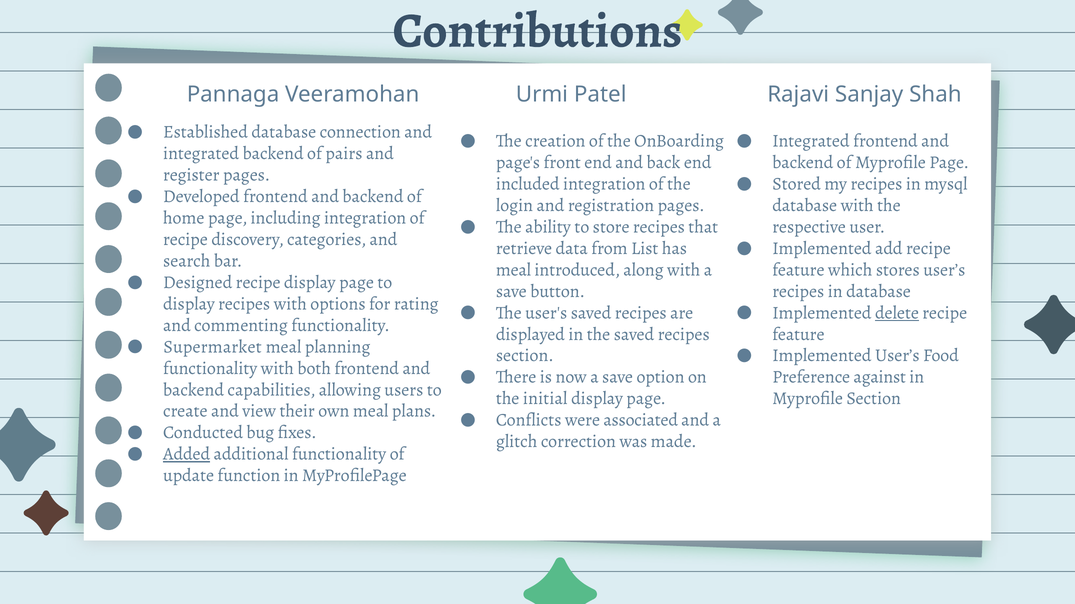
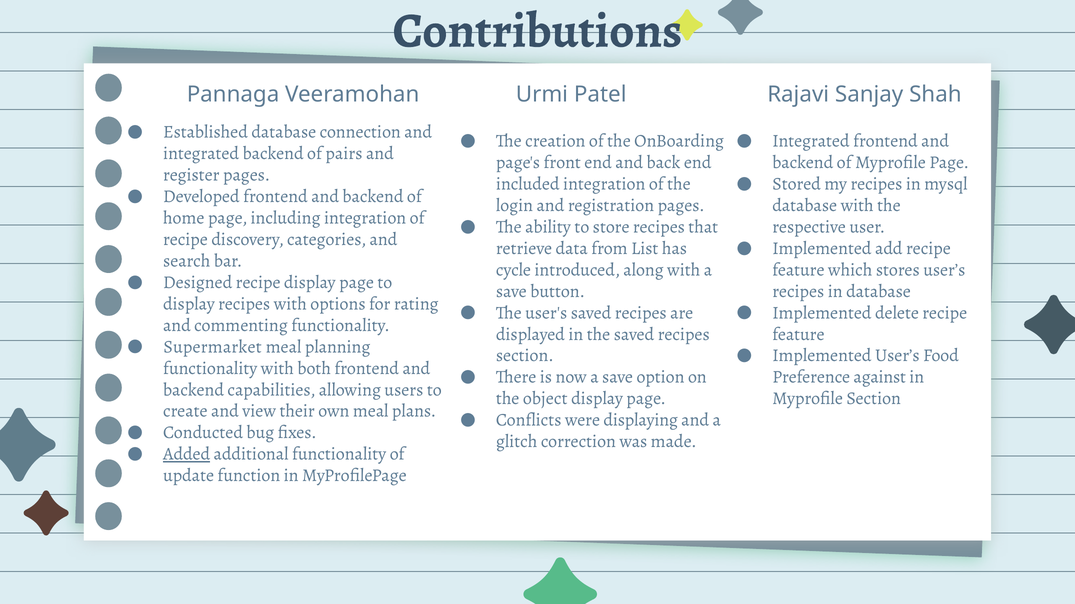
meal: meal -> cycle (513, 270)
delete underline: present -> none (897, 313)
initial: initial -> object (545, 399)
associated: associated -> displaying (641, 420)
